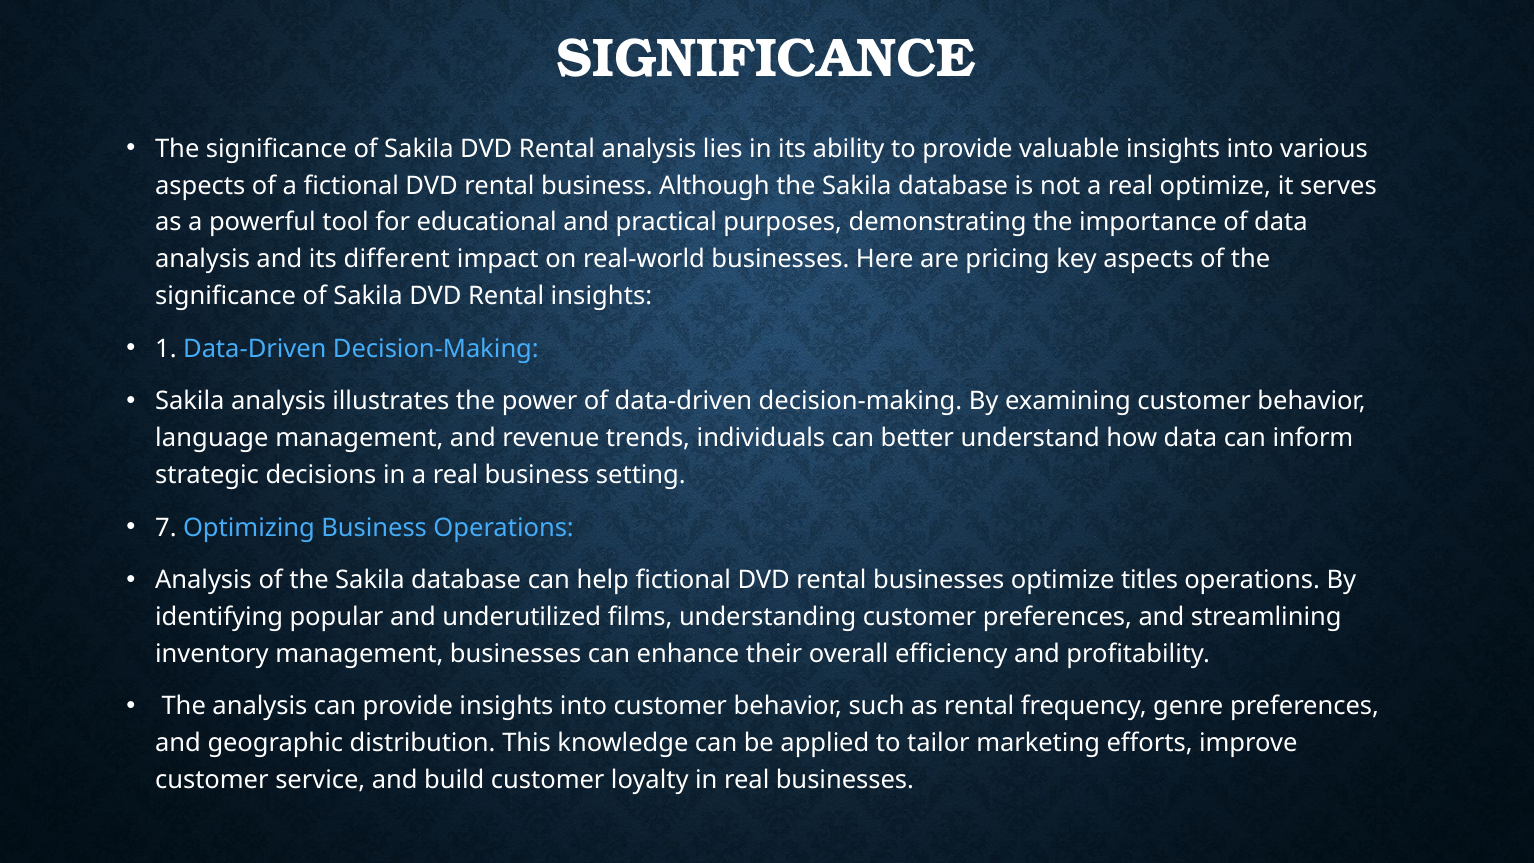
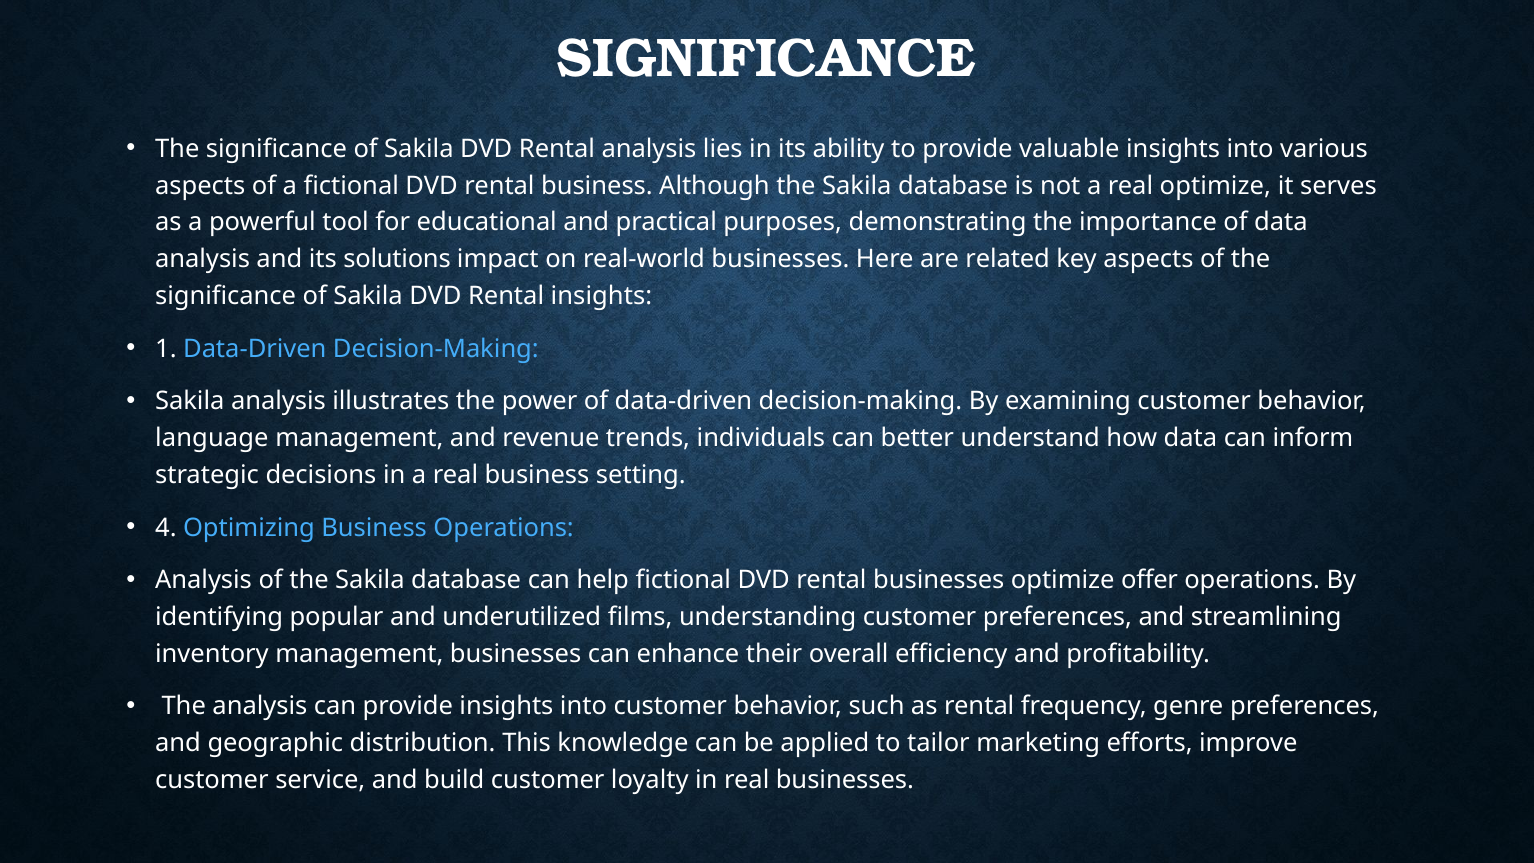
different: different -> solutions (397, 259)
pricing: pricing -> related (1008, 259)
7: 7 -> 4 (166, 528)
titles: titles -> offer (1150, 580)
